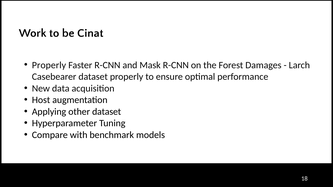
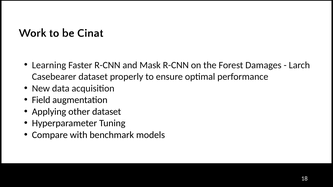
Properly: Properly -> Learning (49, 65)
Host: Host -> Field (41, 100)
